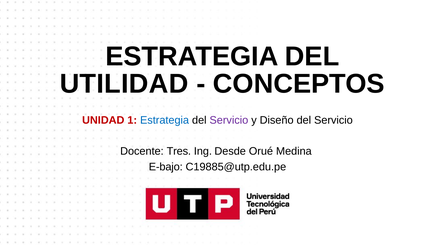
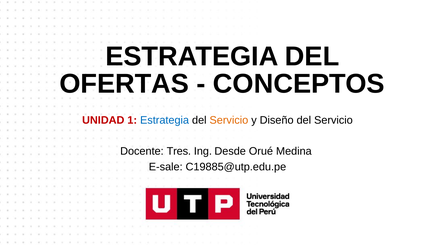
UTILIDAD: UTILIDAD -> OFERTAS (124, 84)
Servicio colour: purple -> orange (229, 120)
E-bajo: E-bajo -> E-sale (166, 167)
